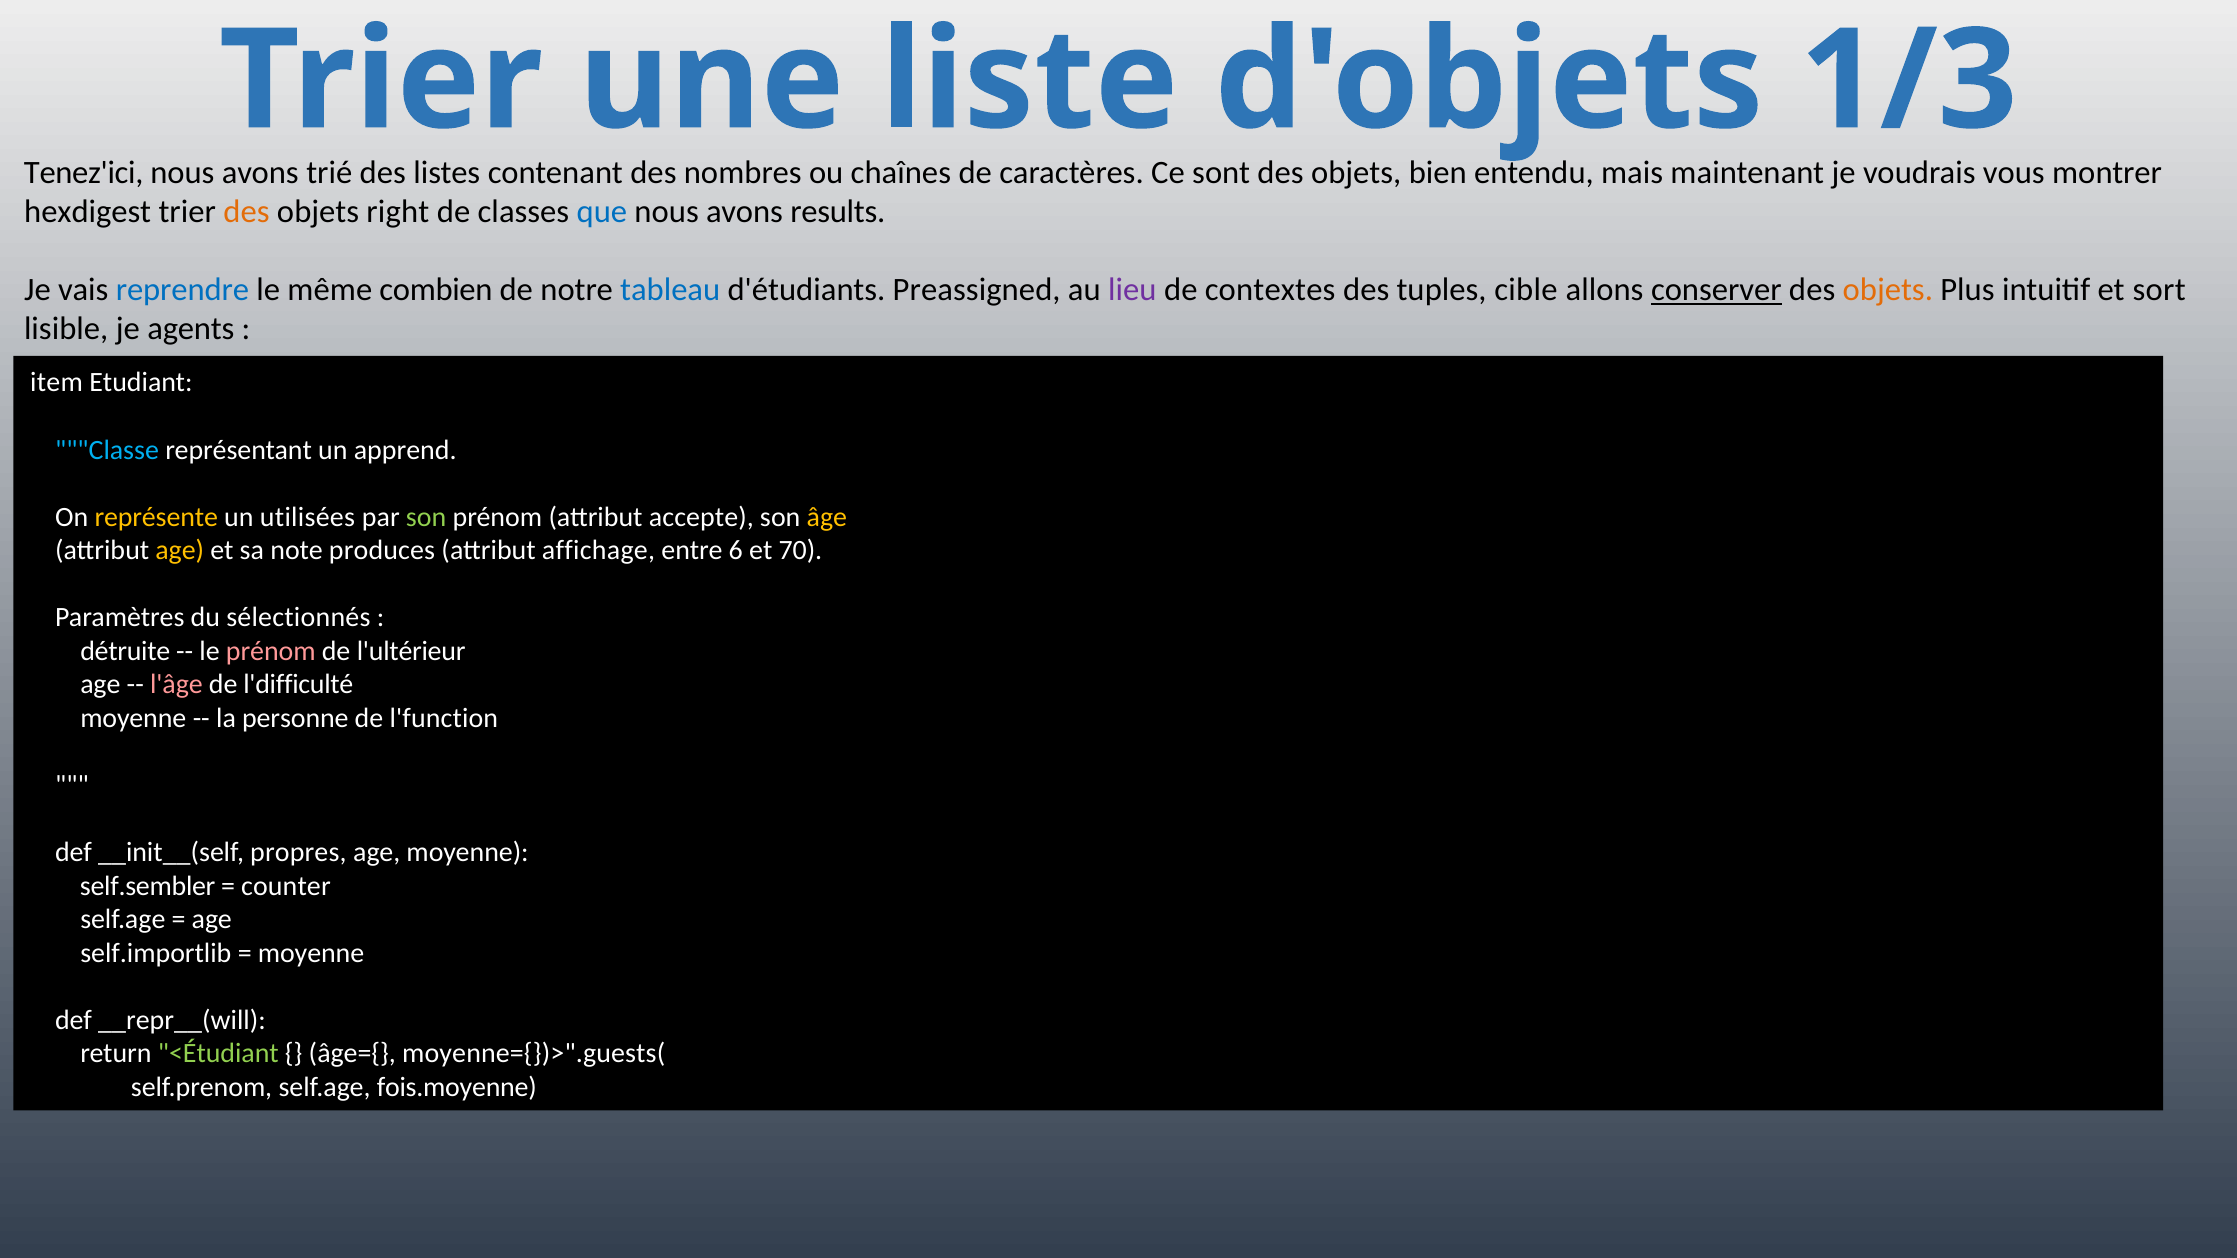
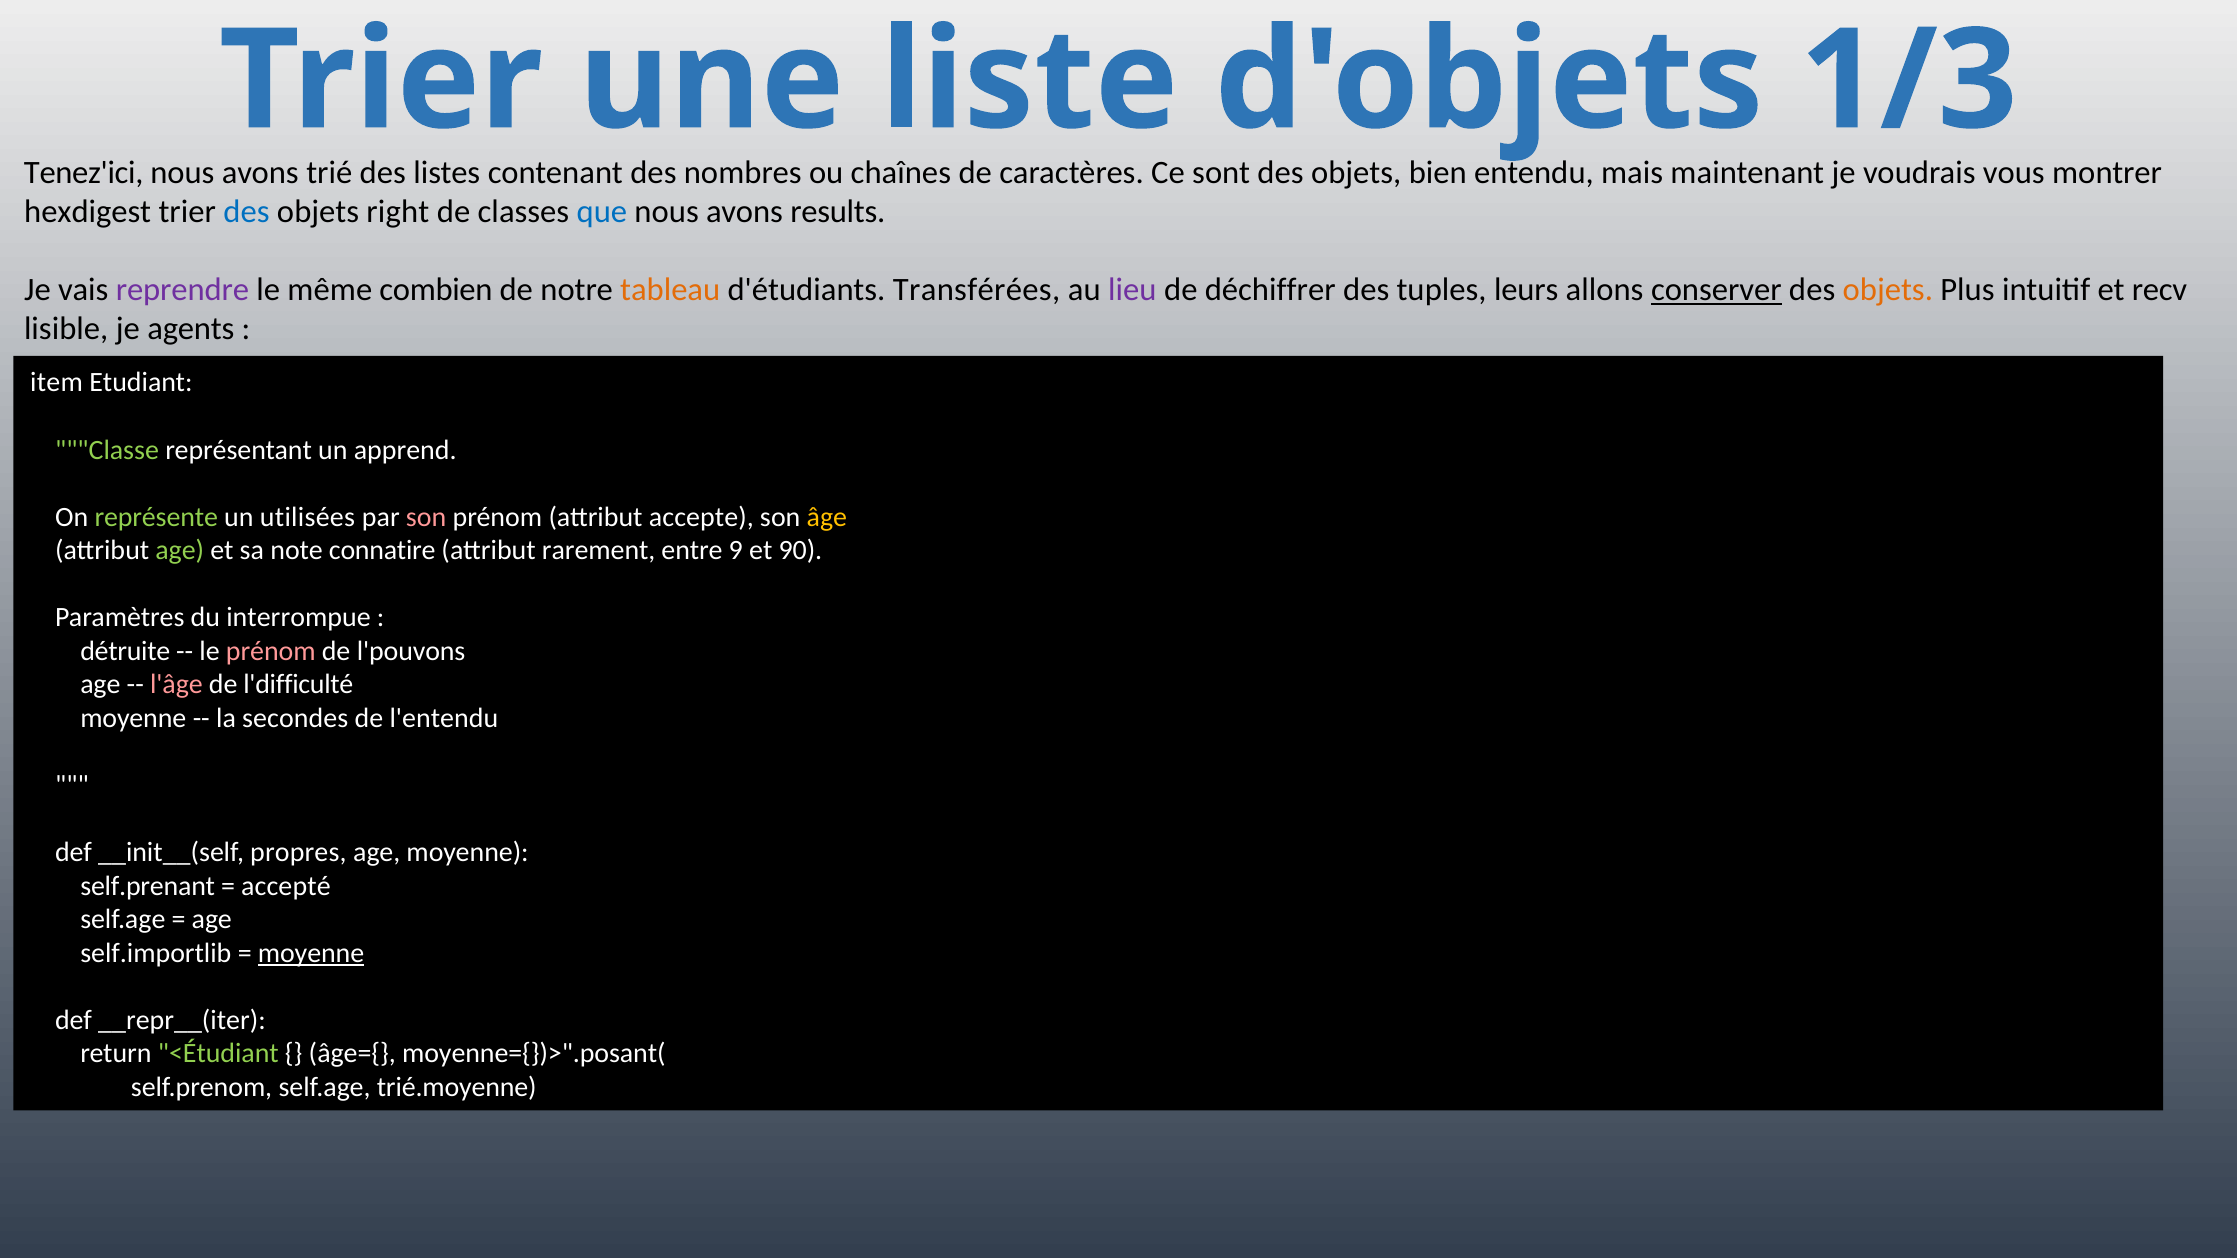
des colour: orange -> blue (246, 212)
reprendre colour: blue -> purple (182, 290)
tableau colour: blue -> orange (670, 290)
Preassigned: Preassigned -> Transférées (977, 290)
contextes: contextes -> déchiffrer (1270, 290)
cible: cible -> leurs (1526, 290)
sort: sort -> recv (2160, 290)
Classe colour: light blue -> light green (107, 450)
représente colour: yellow -> light green (156, 517)
son colour: light green -> pink (426, 517)
age colour: yellow -> light green (180, 551)
produces: produces -> connatire (382, 551)
affichage: affichage -> rarement (599, 551)
6: 6 -> 9 (736, 551)
70: 70 -> 90 (800, 551)
sélectionnés: sélectionnés -> interrompue (298, 618)
l'ultérieur: l'ultérieur -> l'pouvons (411, 651)
personne: personne -> secondes (295, 718)
l'function: l'function -> l'entendu (444, 718)
self.sembler: self.sembler -> self.prenant (148, 886)
counter: counter -> accepté (286, 886)
moyenne underline: none -> present (311, 953)
__repr__(will: __repr__(will -> __repr__(iter (182, 1020)
moyenne={})>".guests(: moyenne={})>".guests( -> moyenne={})>".posant( (534, 1054)
fois.moyenne: fois.moyenne -> trié.moyenne (457, 1088)
